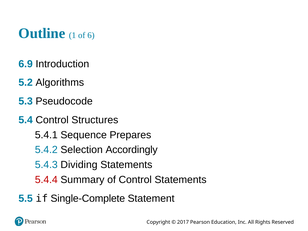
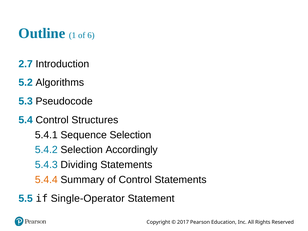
6.9: 6.9 -> 2.7 (26, 64)
Sequence Prepares: Prepares -> Selection (130, 135)
5.4.4 colour: red -> orange (46, 180)
Single-Complete: Single-Complete -> Single-Operator (88, 198)
